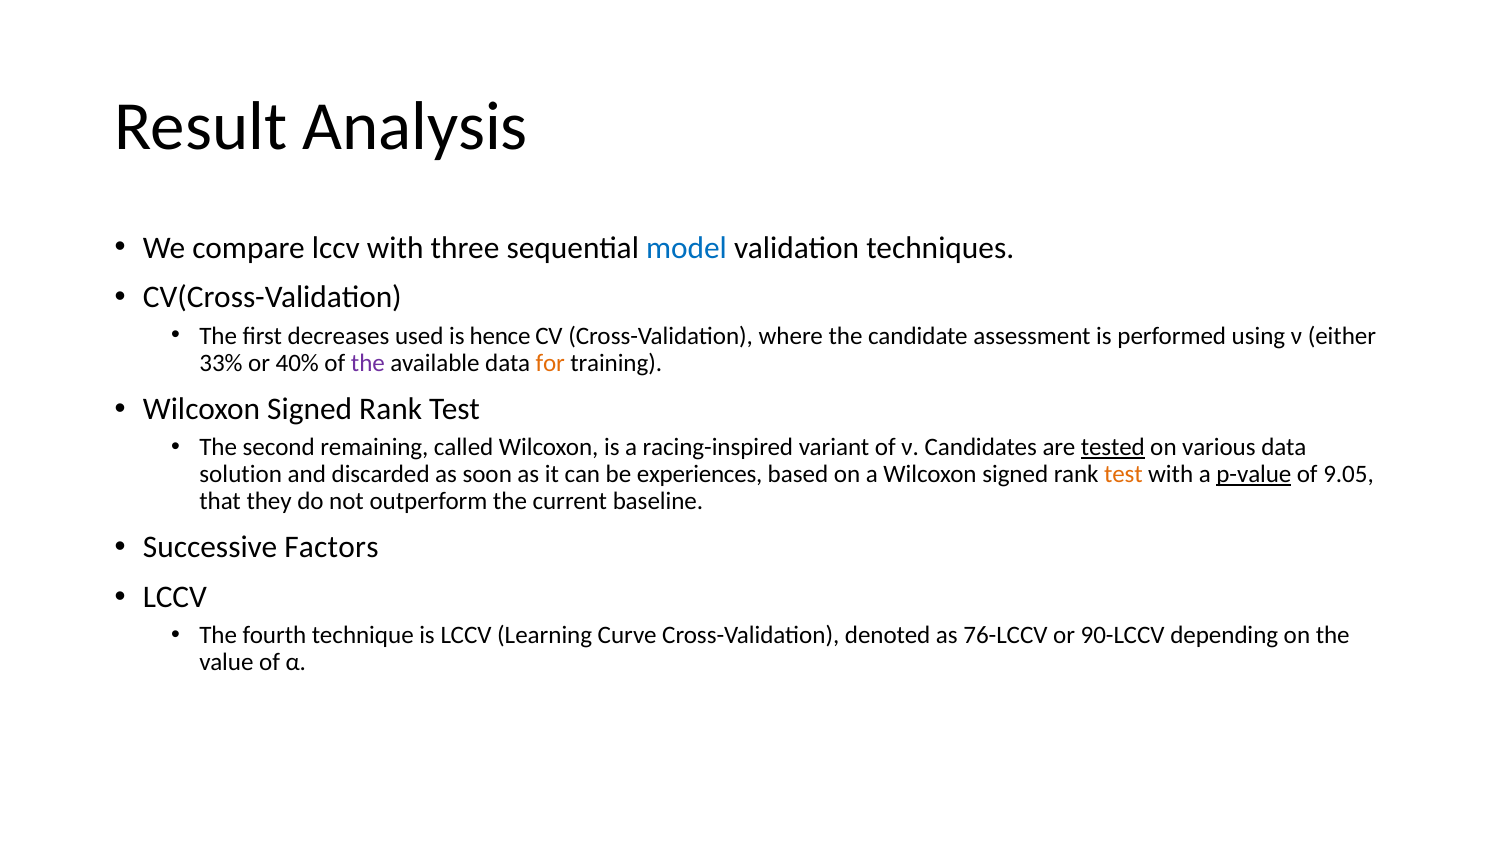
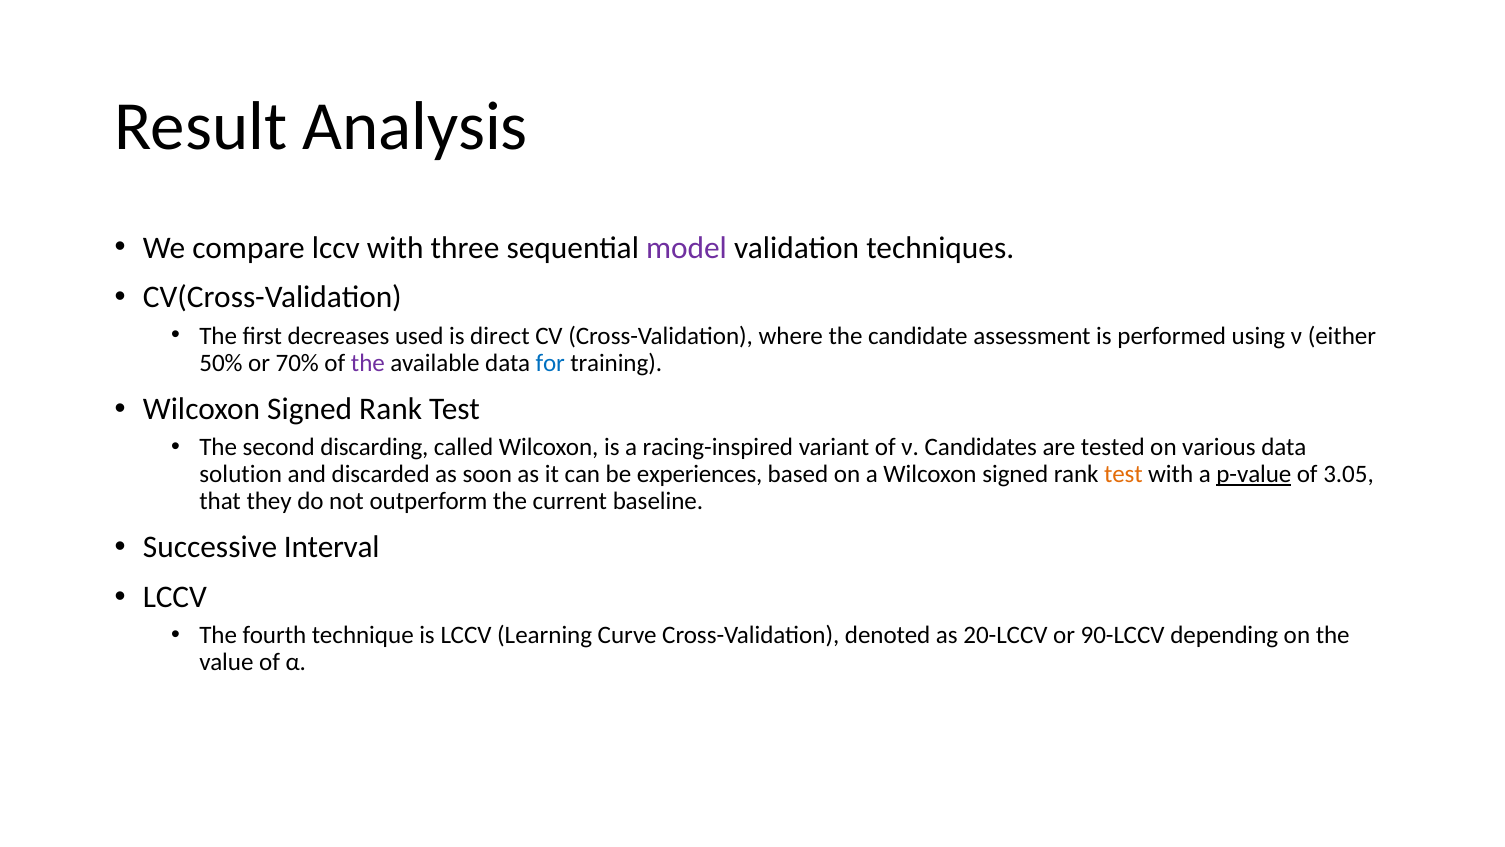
model colour: blue -> purple (686, 248)
hence: hence -> direct (500, 336)
33%: 33% -> 50% (221, 363)
40%: 40% -> 70% (297, 363)
for colour: orange -> blue (550, 363)
remaining: remaining -> discarding (374, 447)
tested underline: present -> none (1113, 447)
9.05: 9.05 -> 3.05 (1349, 474)
Factors: Factors -> Interval (332, 547)
76-LCCV: 76-LCCV -> 20-LCCV (1005, 635)
